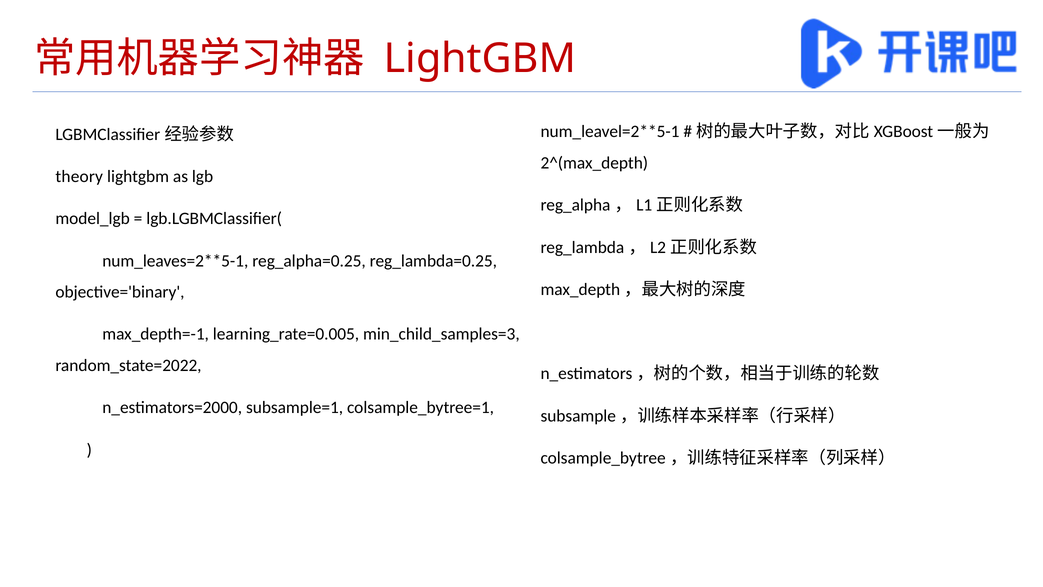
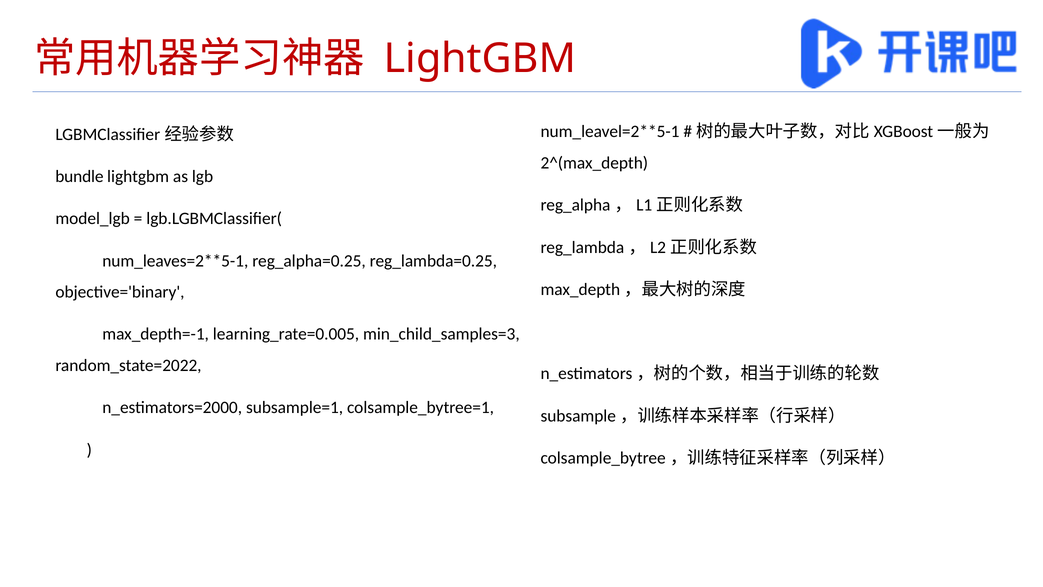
theory: theory -> bundle (79, 176)
